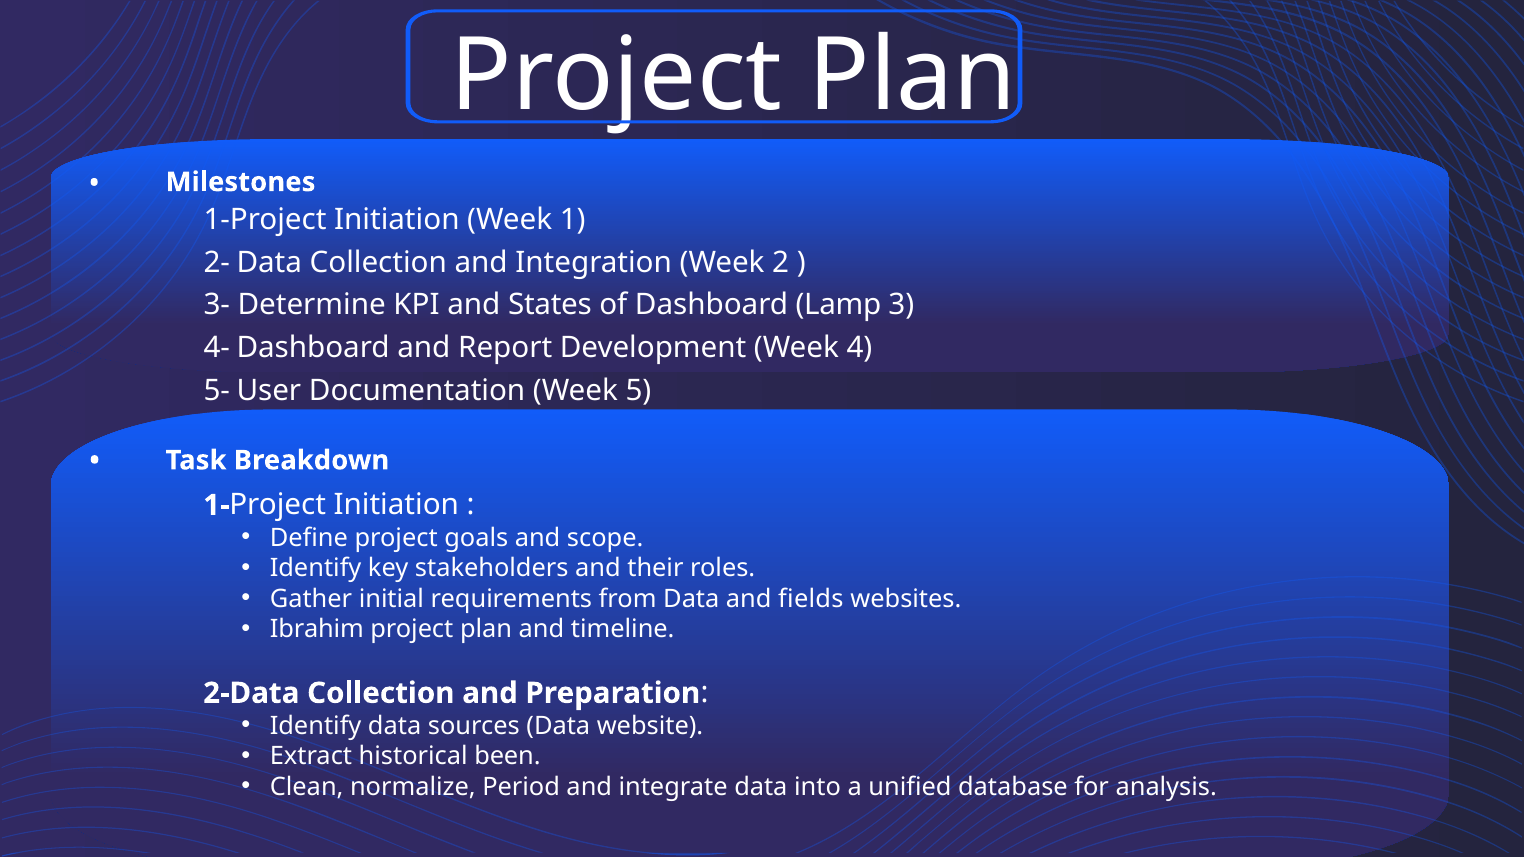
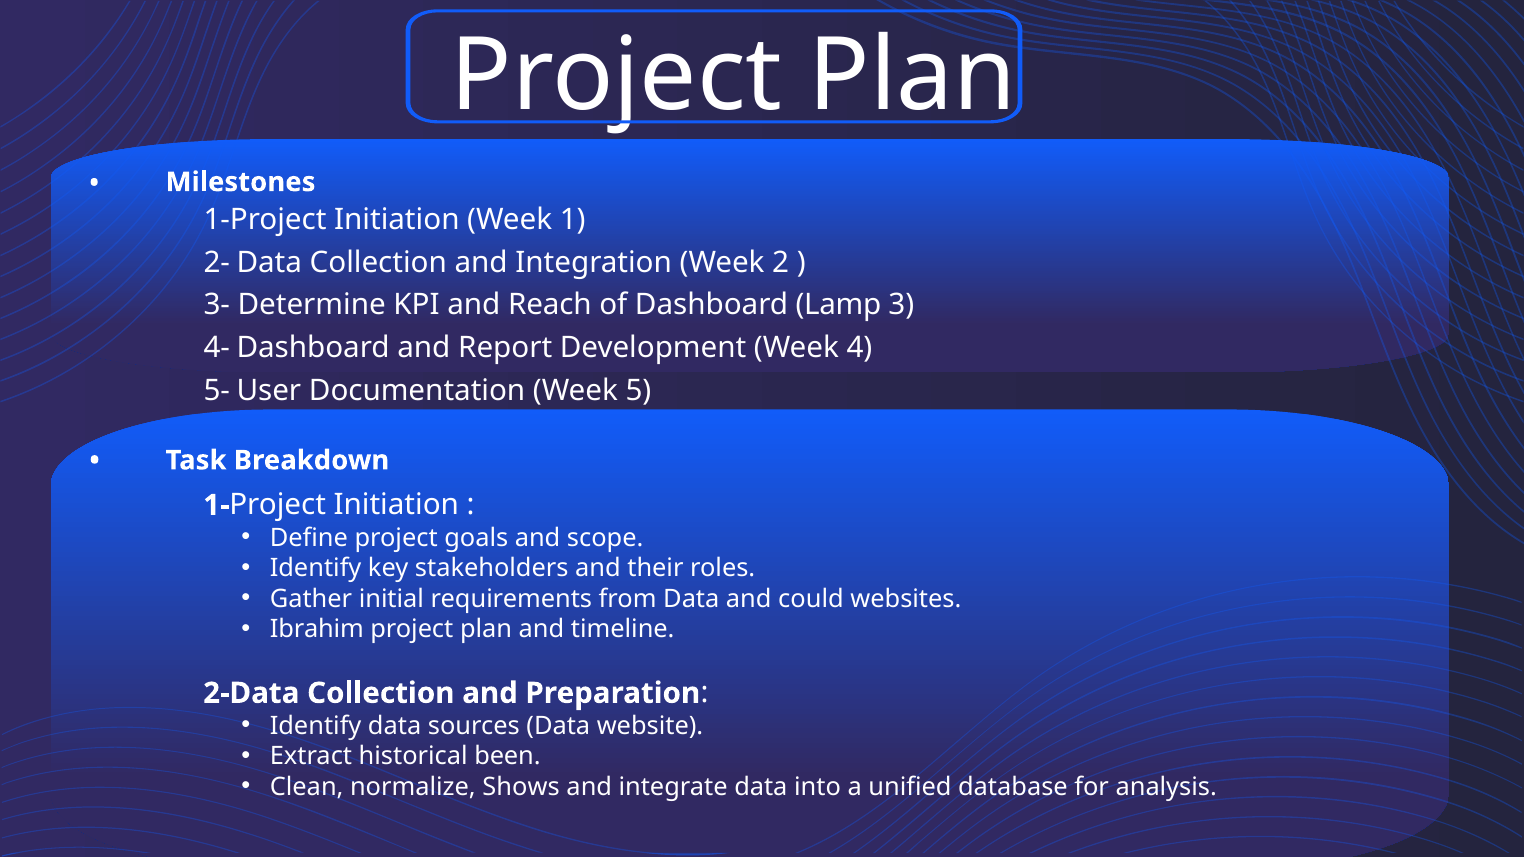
States: States -> Reach (550, 305)
fields: fields -> could (811, 599)
Period: Period -> Shows (521, 787)
